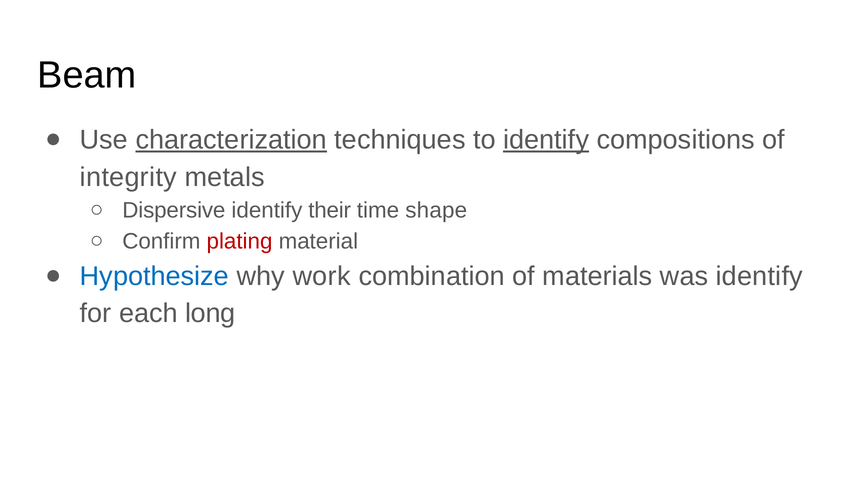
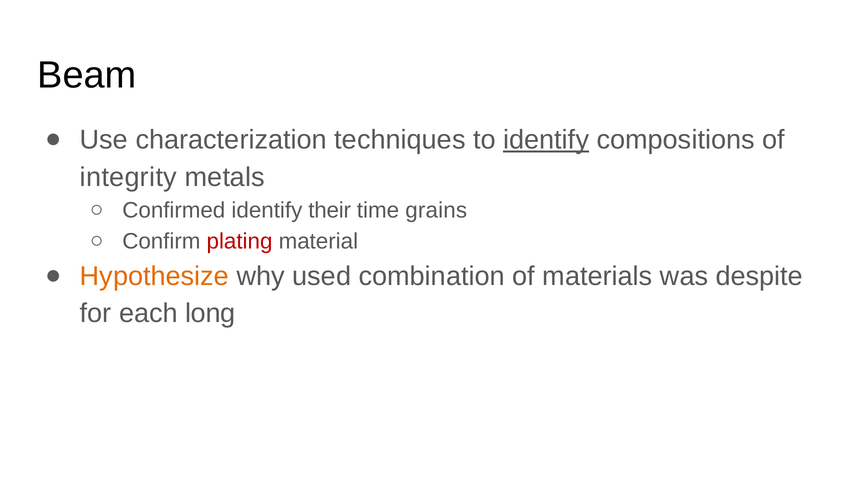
characterization underline: present -> none (231, 140)
Dispersive: Dispersive -> Confirmed (174, 211)
shape: shape -> grains (436, 211)
Hypothesize colour: blue -> orange (154, 277)
work: work -> used (322, 277)
was identify: identify -> despite (759, 277)
